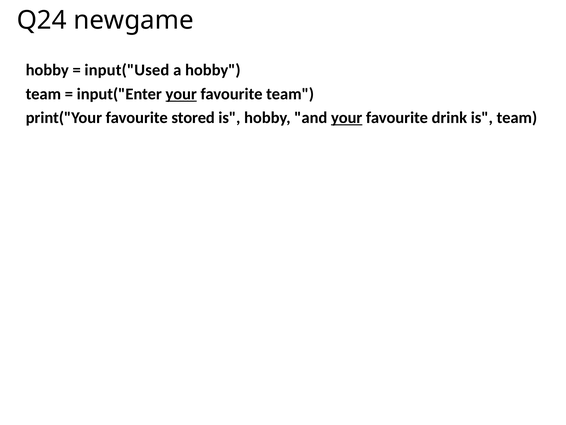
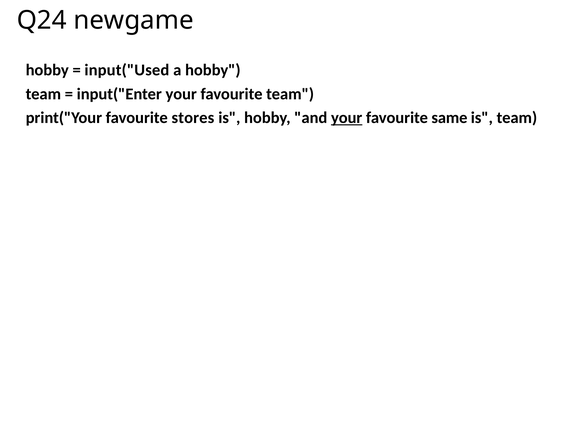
your underline: present -> none (181, 94)
stored: stored -> stores (193, 118)
drink: drink -> same (449, 118)
